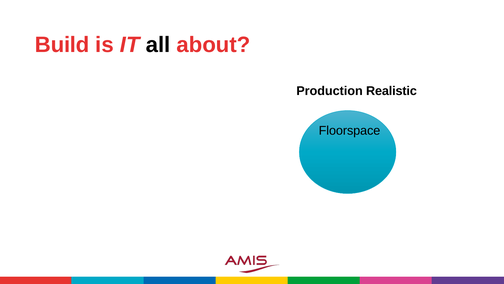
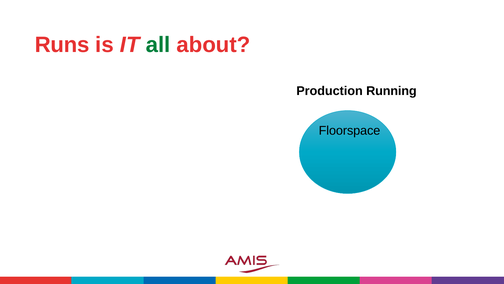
Build: Build -> Runs (62, 45)
all colour: black -> green (158, 45)
Realistic: Realistic -> Running (391, 91)
